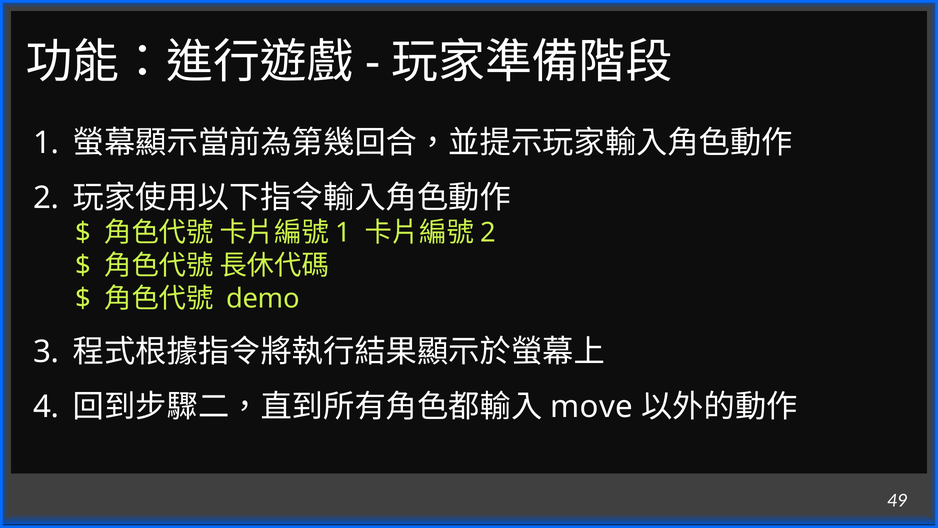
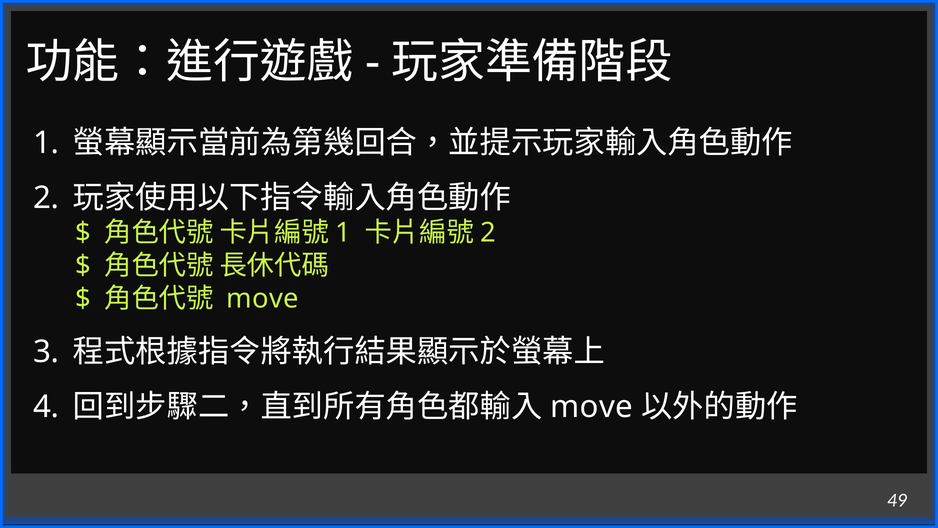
demo: demo -> move (263, 298)
